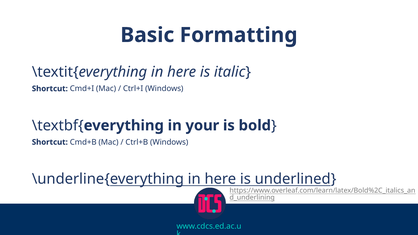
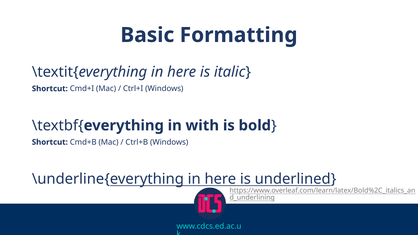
your: your -> with (202, 126)
